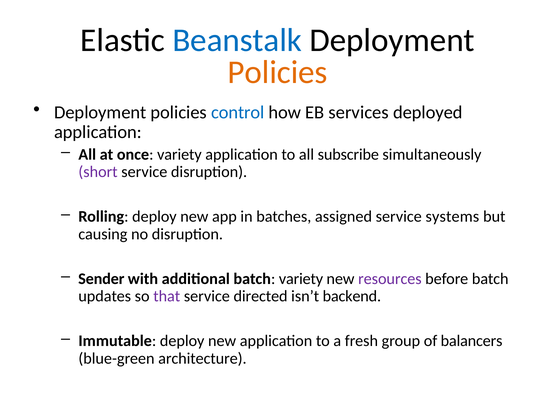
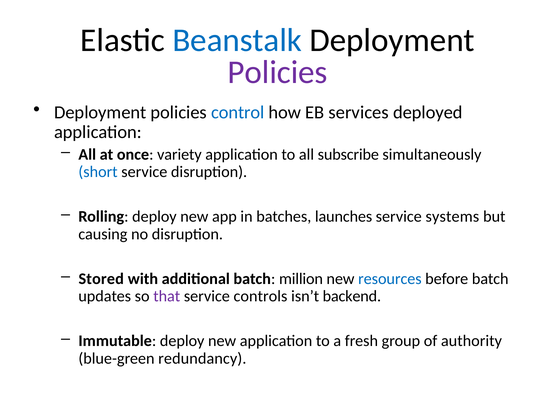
Policies colour: orange -> purple (278, 72)
short colour: purple -> blue (98, 172)
assigned: assigned -> launches (344, 217)
Sender: Sender -> Stored (101, 279)
batch variety: variety -> million (301, 279)
resources colour: purple -> blue (390, 279)
directed: directed -> controls (260, 296)
balancers: balancers -> authority (471, 341)
architecture: architecture -> redundancy (202, 359)
